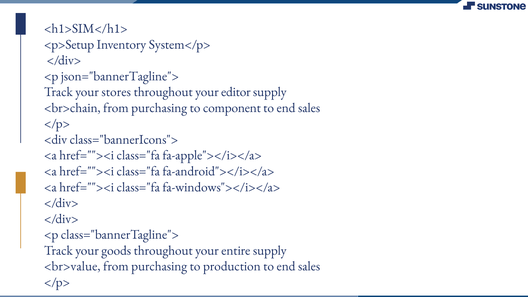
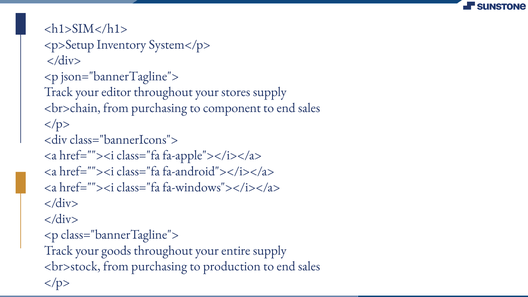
stores: stores -> editor (116, 92)
editor: editor -> stores (236, 92)
<br>value: <br>value -> <br>stock (72, 266)
